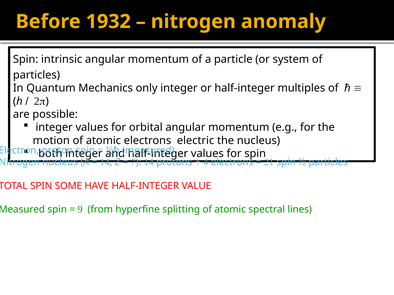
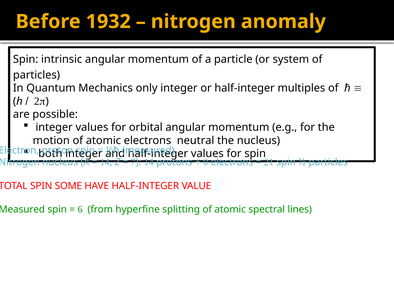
electric: electric -> neutral (196, 141)
4: 4 -> 0 (206, 162)
9: 9 -> 6 (80, 210)
